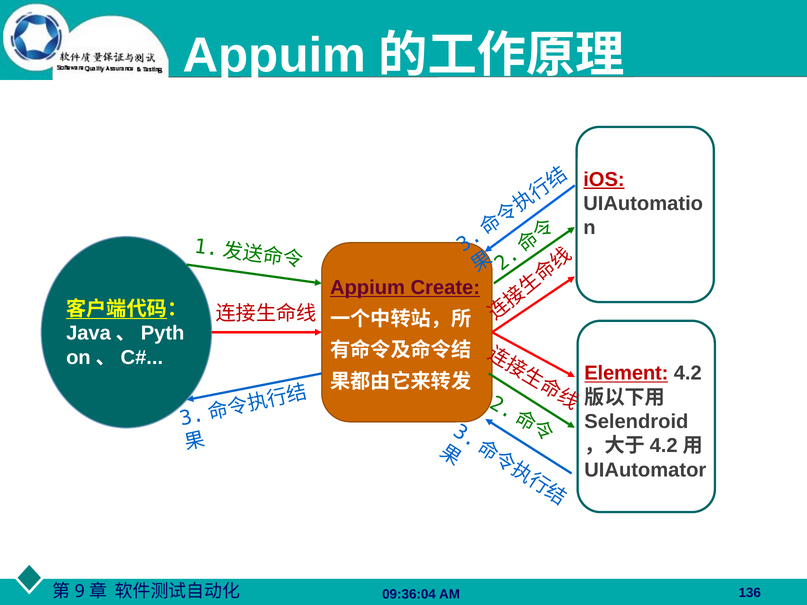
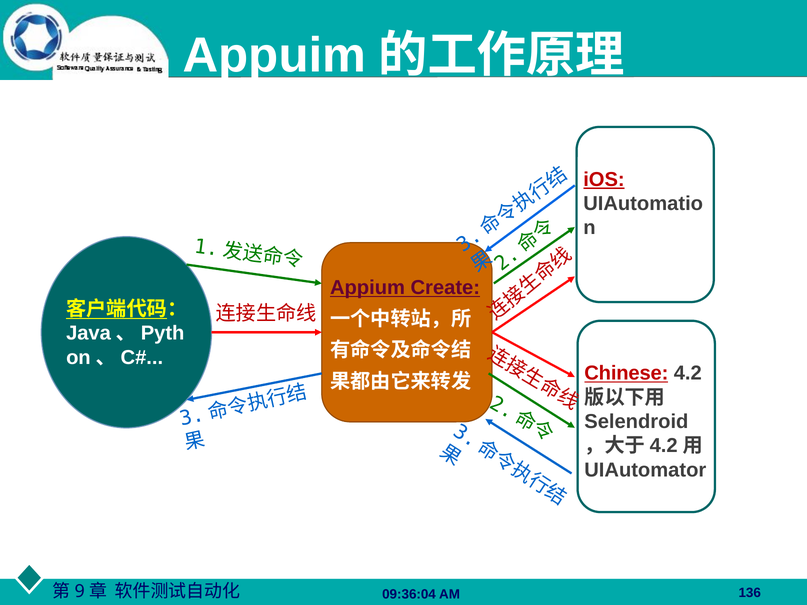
Element: Element -> Chinese (626, 373)
